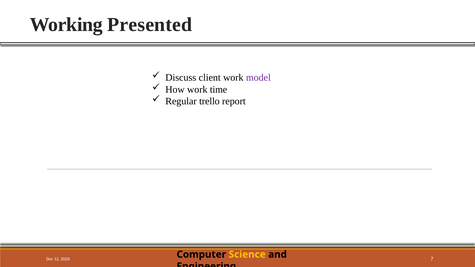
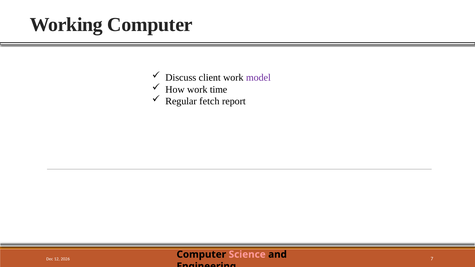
Working Presented: Presented -> Computer (150, 25)
trello: trello -> fetch (209, 101)
Science colour: yellow -> pink (247, 255)
